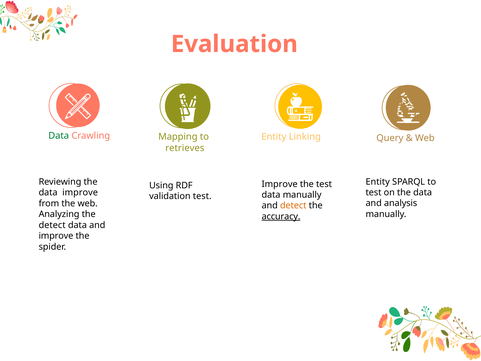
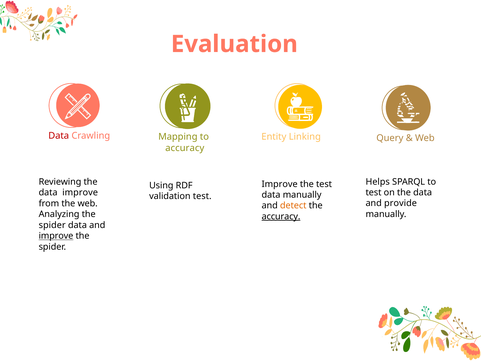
Data colour: green -> red (59, 136)
retrieves: retrieves -> accuracy (185, 148)
Entity: Entity -> Helps (378, 182)
analysis: analysis -> provide (401, 203)
detect: detect -> spider (52, 225)
improve underline: none -> present (56, 236)
